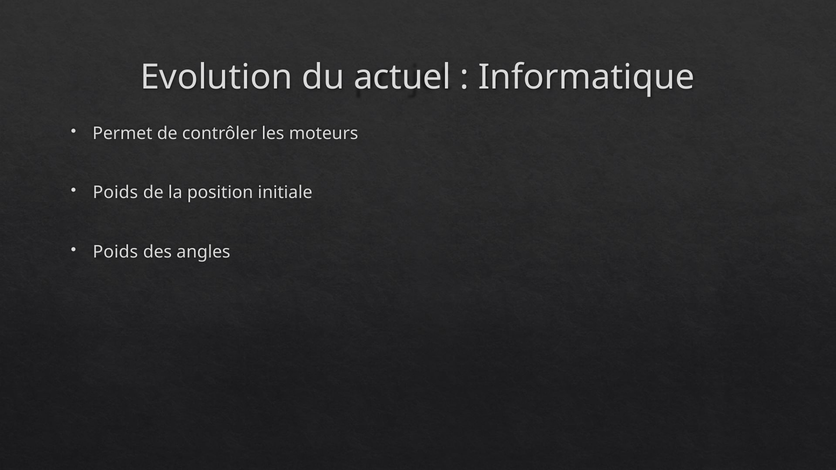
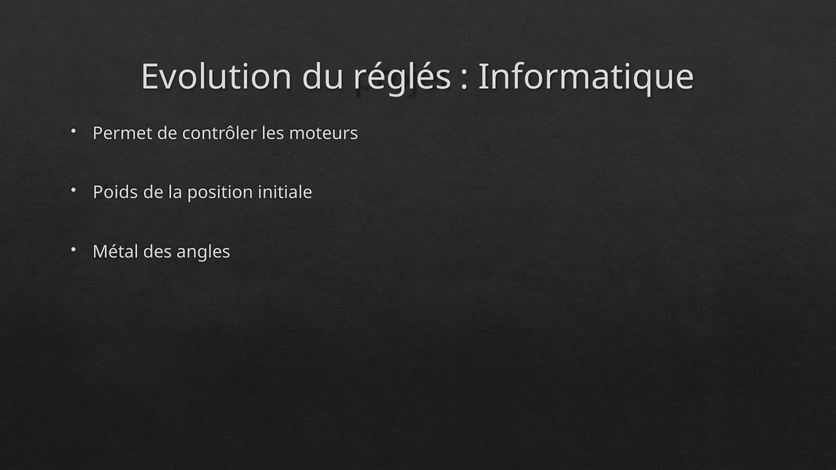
actuel: actuel -> réglés (402, 77)
Poids: Poids -> Métal (115, 252)
